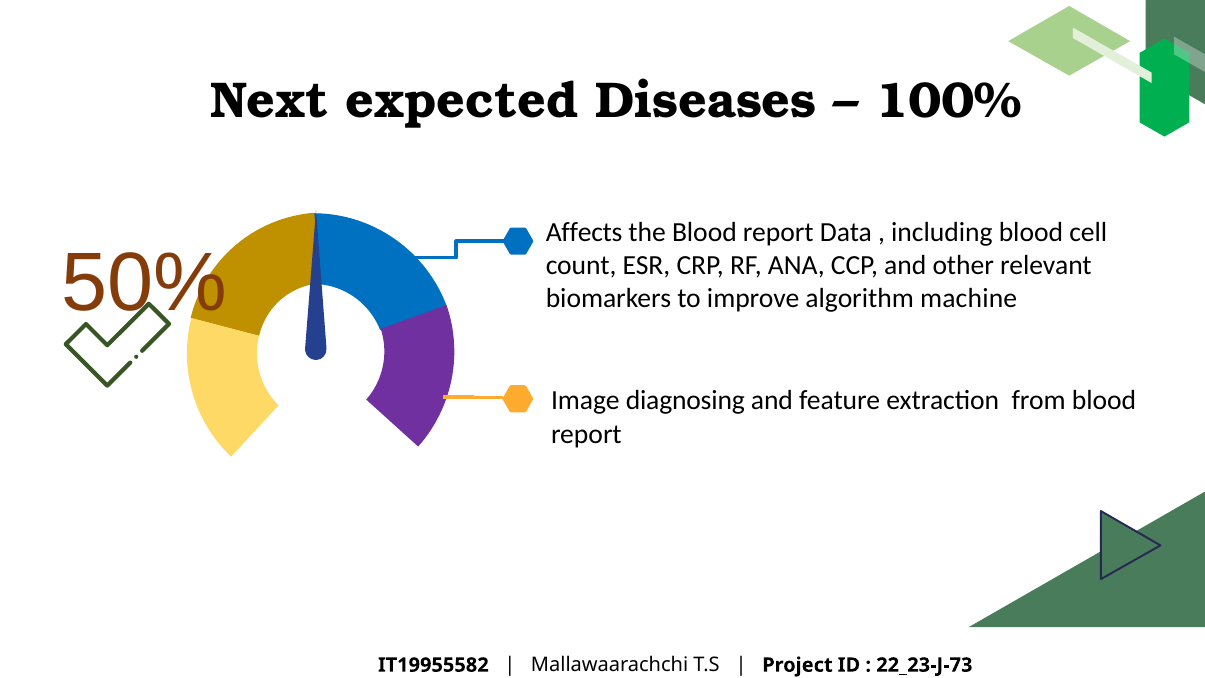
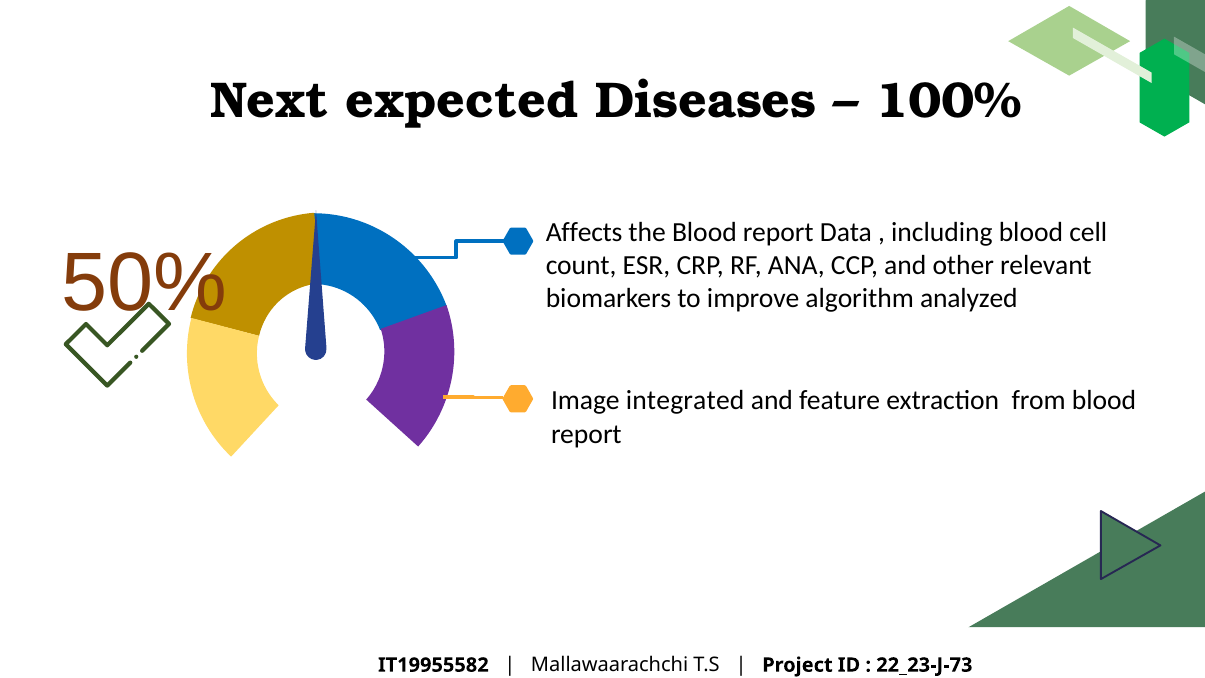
machine: machine -> analyzed (969, 298)
diagnosing: diagnosing -> integrated (685, 401)
